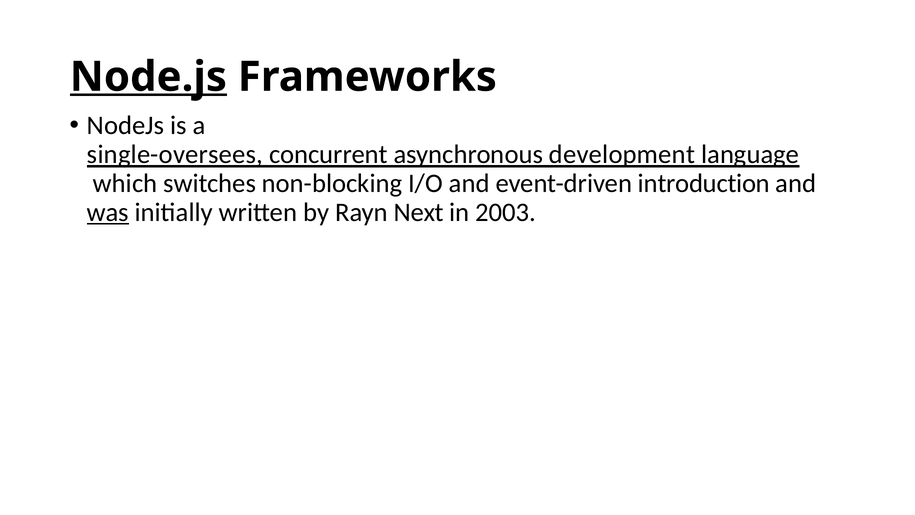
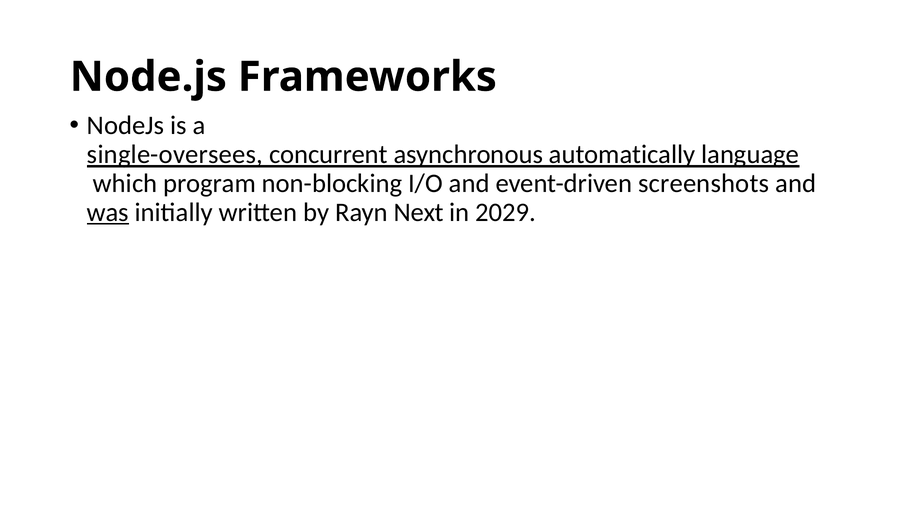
Node.js underline: present -> none (148, 77)
development: development -> automatically (622, 154)
switches: switches -> program (210, 183)
introduction: introduction -> screenshots (704, 183)
2003: 2003 -> 2029 (506, 212)
